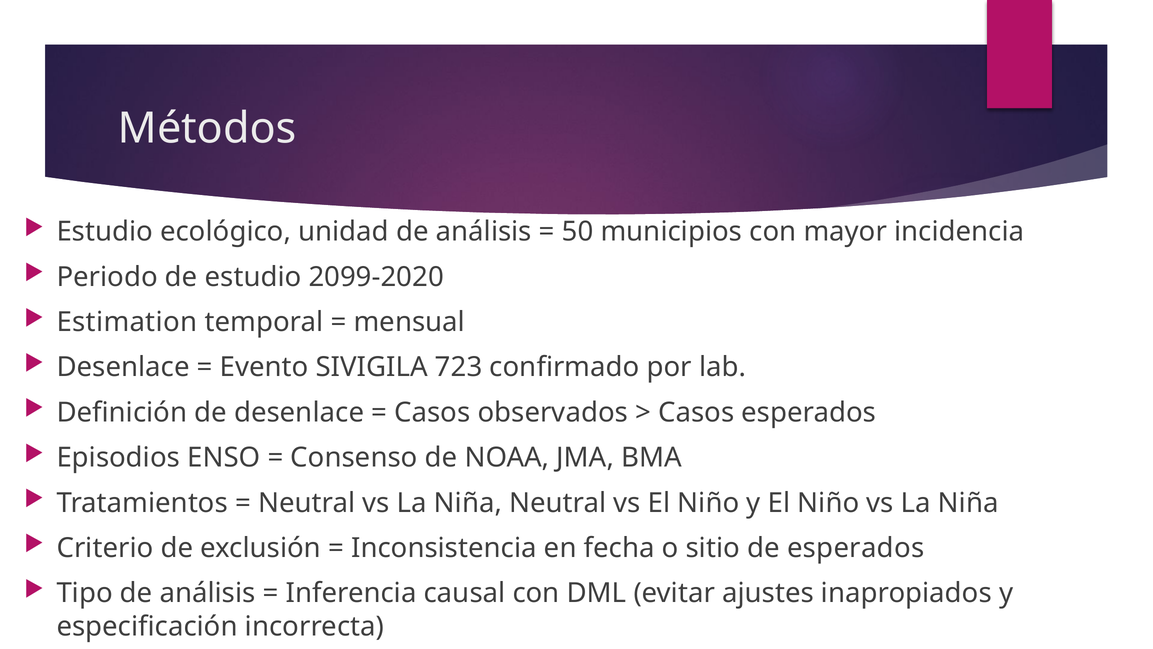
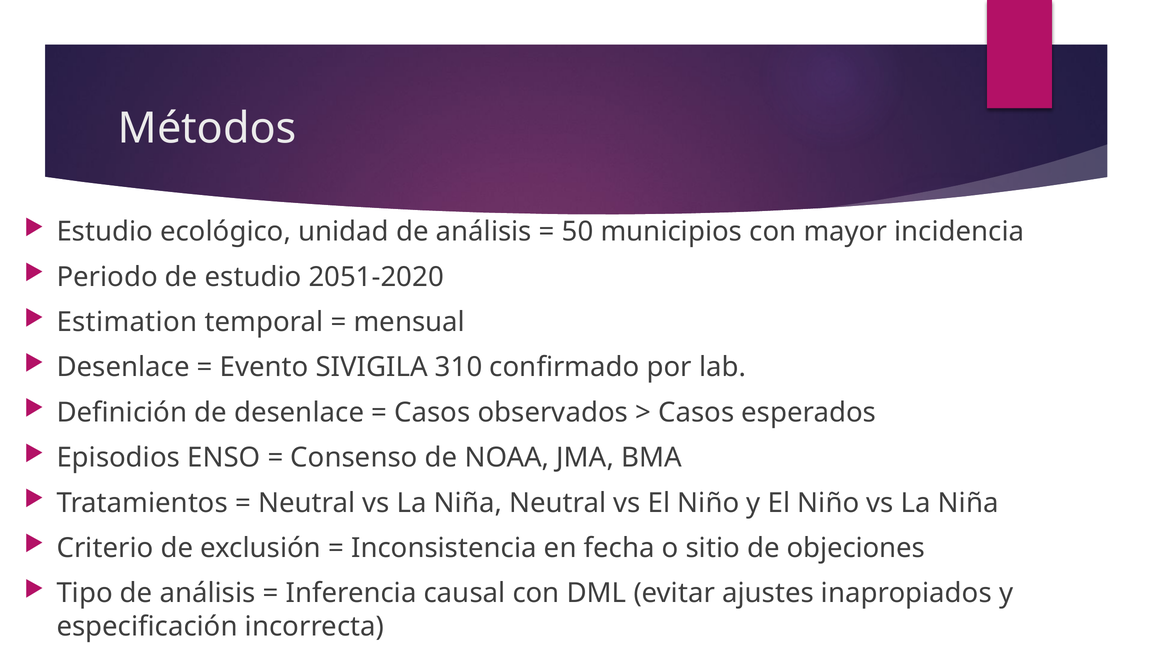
2099-2020: 2099-2020 -> 2051-2020 (376, 277)
723: 723 -> 310 (459, 367)
de esperados: esperados -> objeciones (856, 548)
